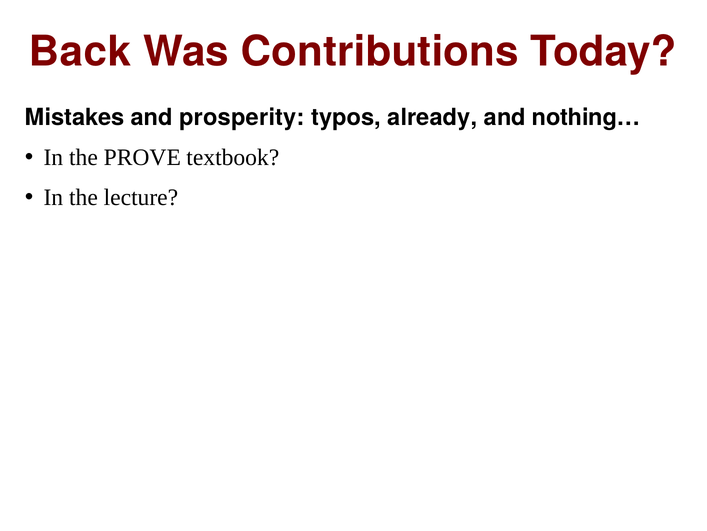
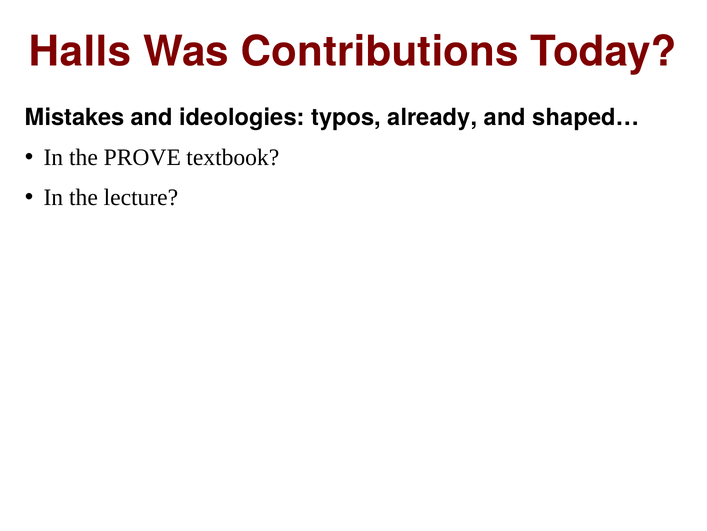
Back: Back -> Halls (80, 52)
prosperity: prosperity -> ideologies (242, 117)
nothing…: nothing… -> shaped… (586, 117)
